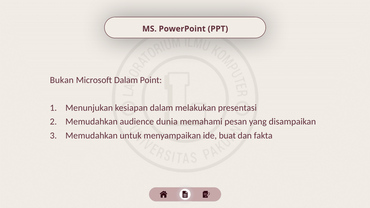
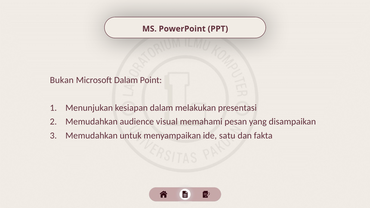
dunia: dunia -> visual (167, 122)
buat: buat -> satu (227, 136)
